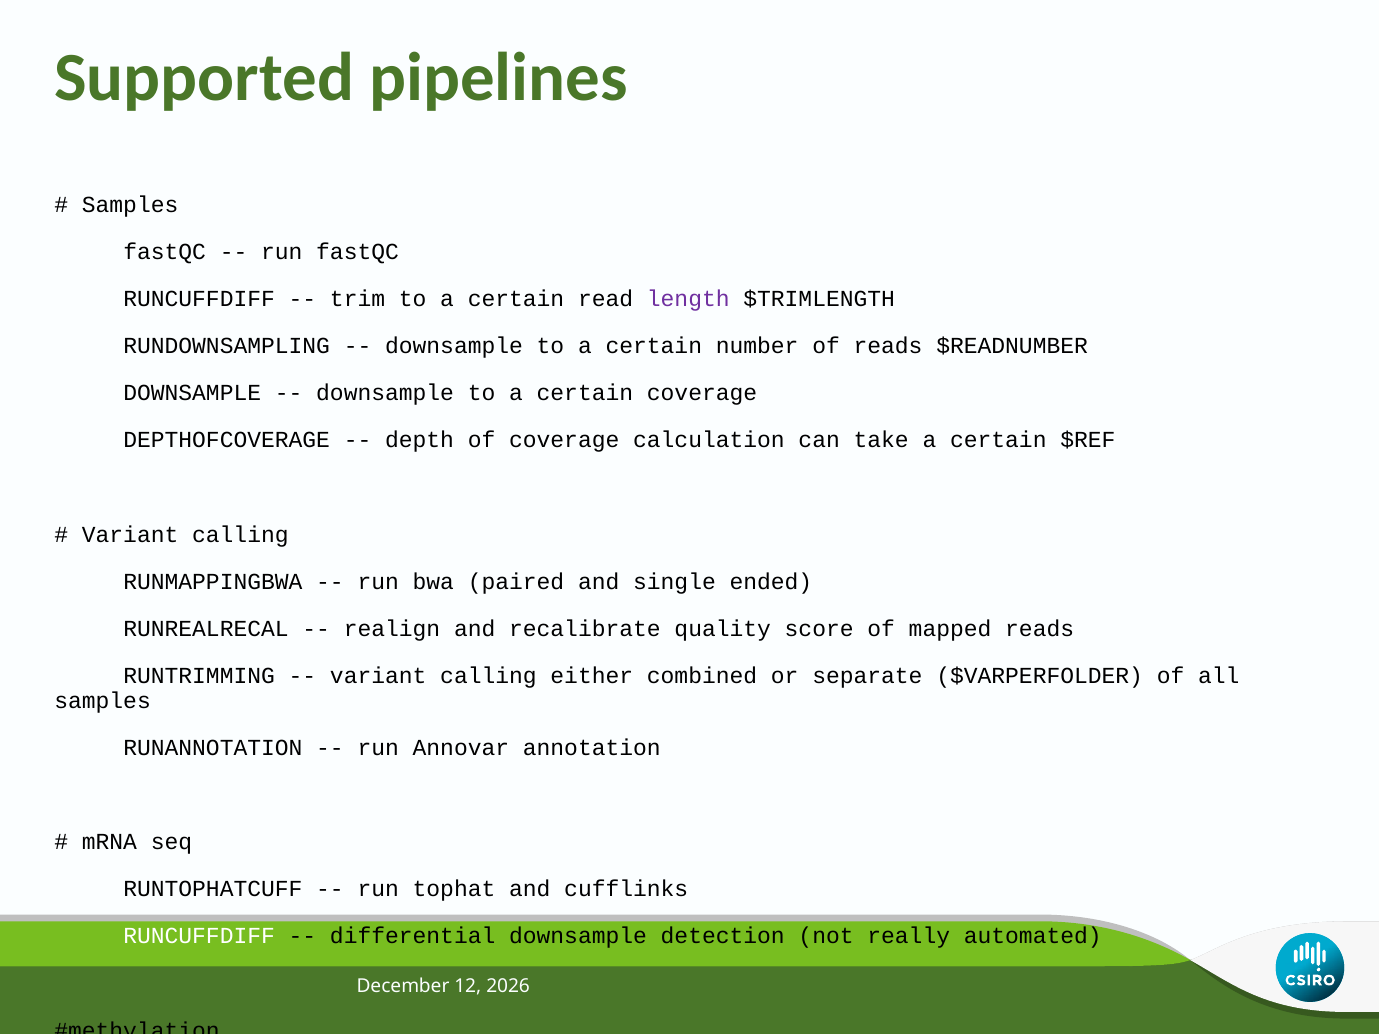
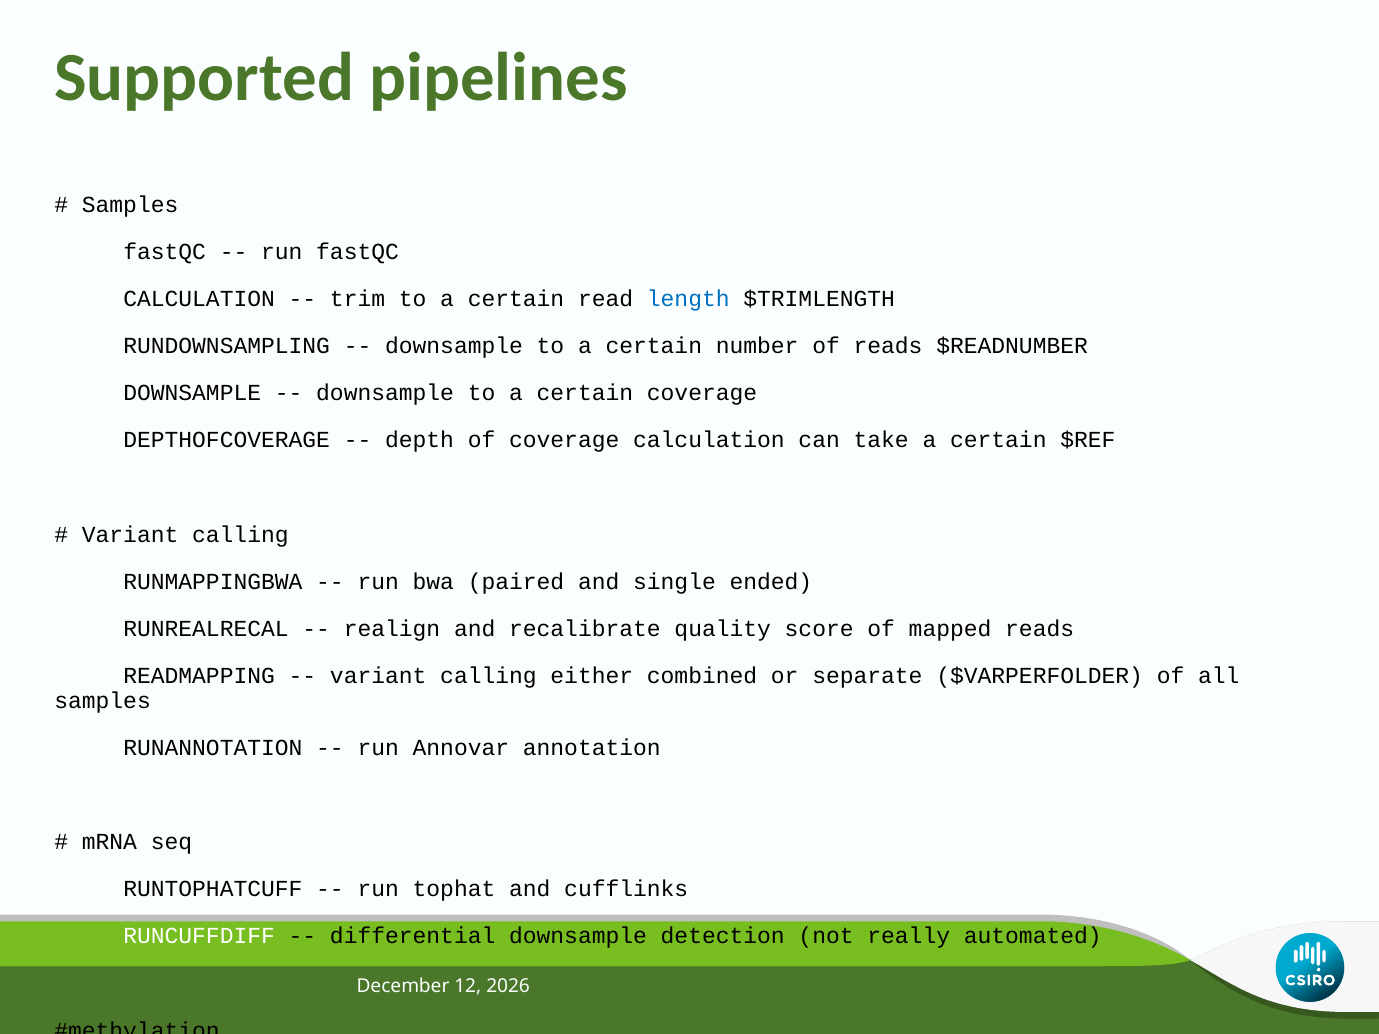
RUNCUFFDIFF: RUNCUFFDIFF -> CALCULATION (199, 299)
length colour: purple -> blue (688, 299)
RUNTRIMMING: RUNTRIMMING -> READMAPPING (199, 676)
